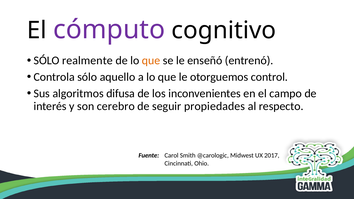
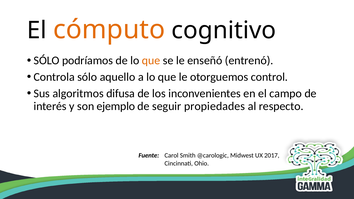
cómputo colour: purple -> orange (109, 30)
realmente: realmente -> podríamos (88, 61)
cerebro: cerebro -> ejemplo (116, 106)
